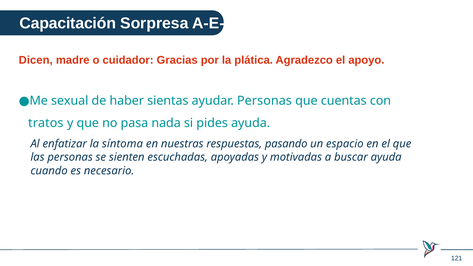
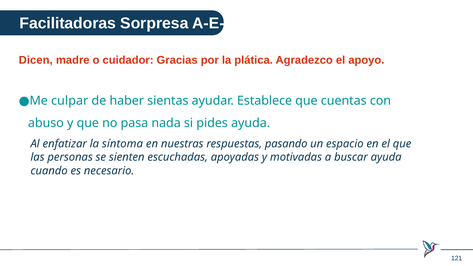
Capacitación: Capacitación -> Facilitadoras (68, 23)
sexual: sexual -> culpar (70, 101)
ayudar Personas: Personas -> Establece (265, 101)
tratos: tratos -> abuso (46, 123)
